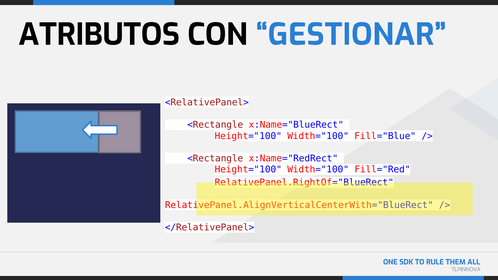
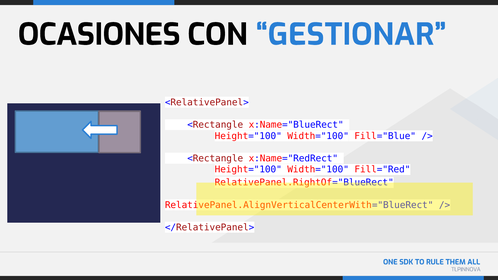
ATRIBUTOS: ATRIBUTOS -> OCASIONES (99, 35)
